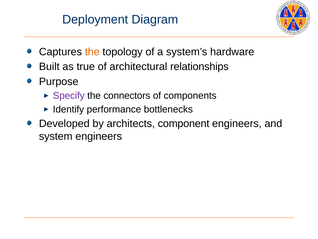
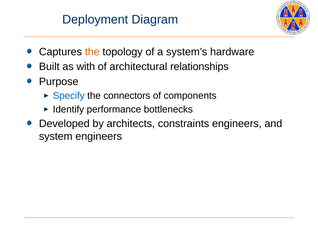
true: true -> with (86, 67)
Specify colour: purple -> blue (69, 95)
component: component -> constraints (184, 123)
